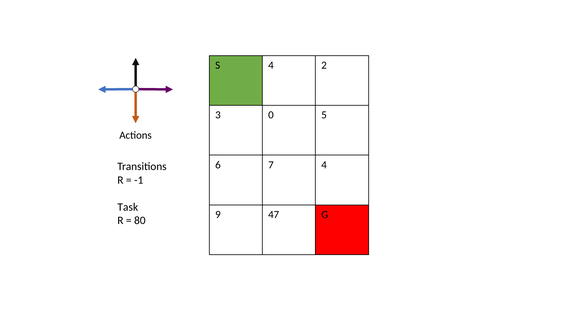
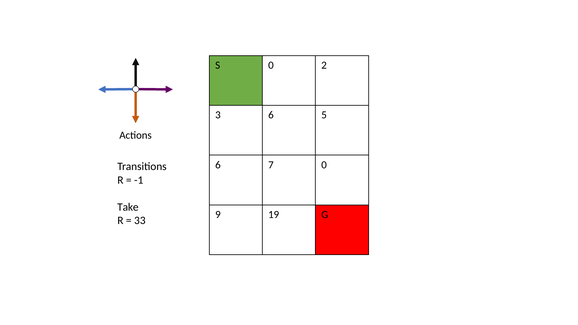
S 4: 4 -> 0 (271, 65)
3 0: 0 -> 6 (271, 115)
7 4: 4 -> 0 (324, 165)
Task: Task -> Take (128, 207)
47: 47 -> 19 (274, 215)
80: 80 -> 33 (140, 221)
